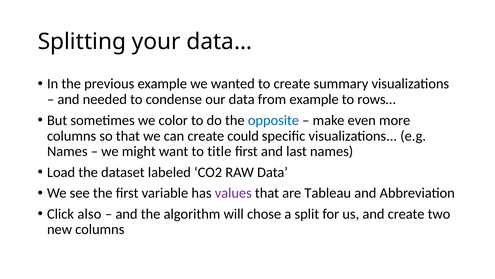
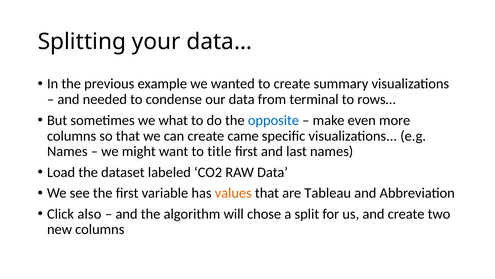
from example: example -> terminal (314, 99)
color: color -> what (173, 120)
could: could -> came (243, 136)
values colour: purple -> orange (233, 193)
